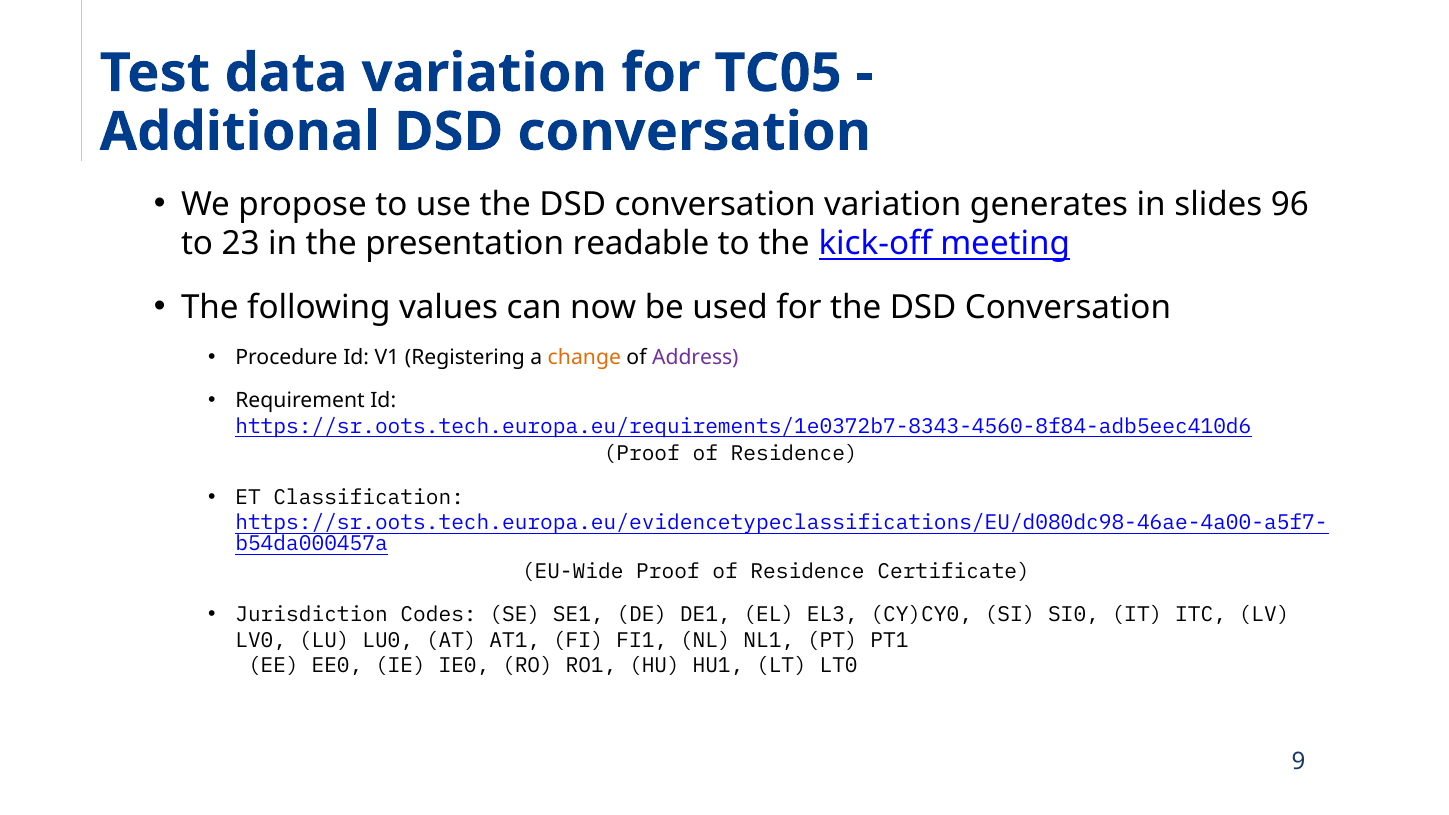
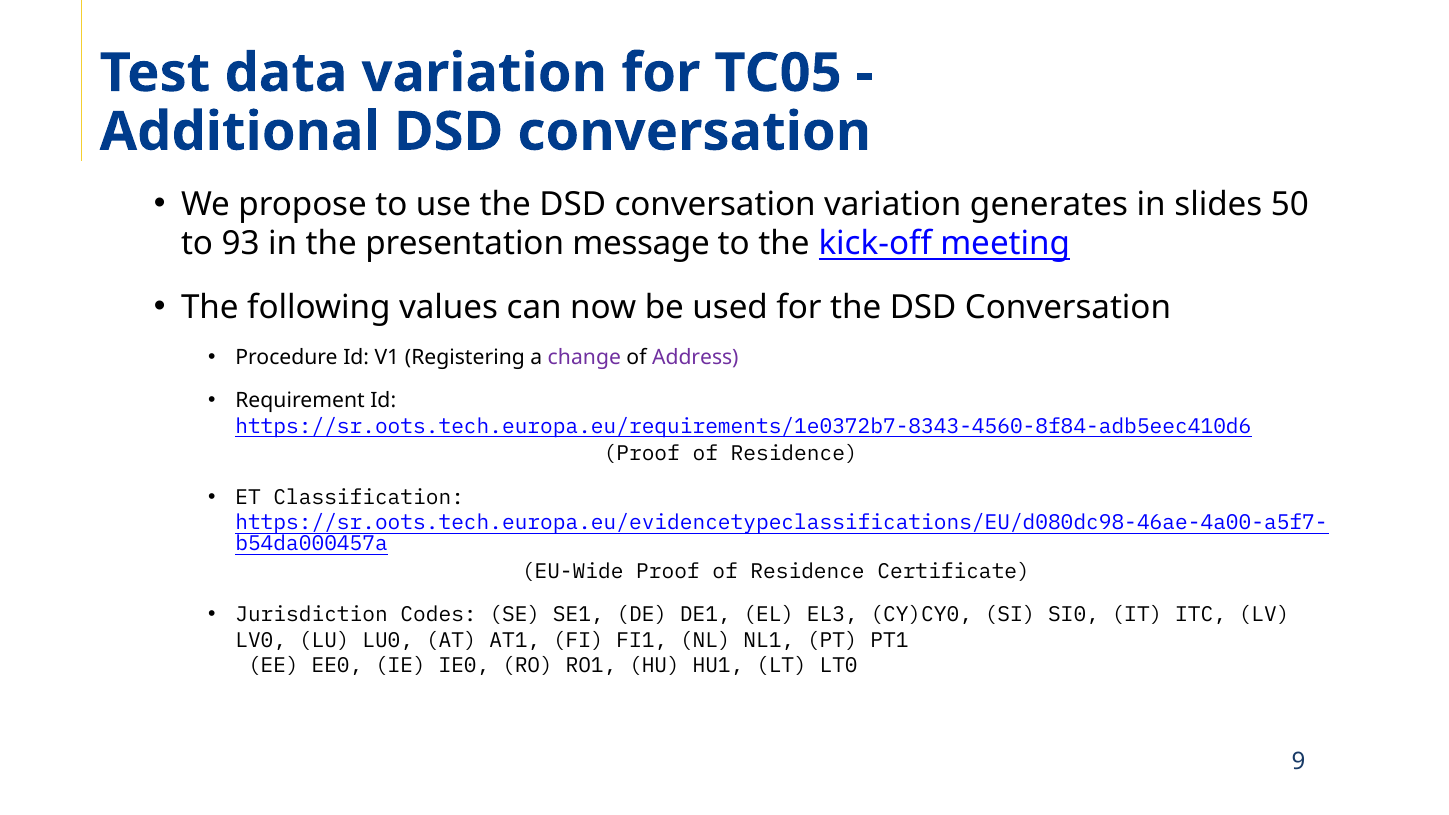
96: 96 -> 50 (1290, 204)
23: 23 -> 93 (241, 244)
readable: readable -> message (641, 244)
change colour: orange -> purple (584, 357)
